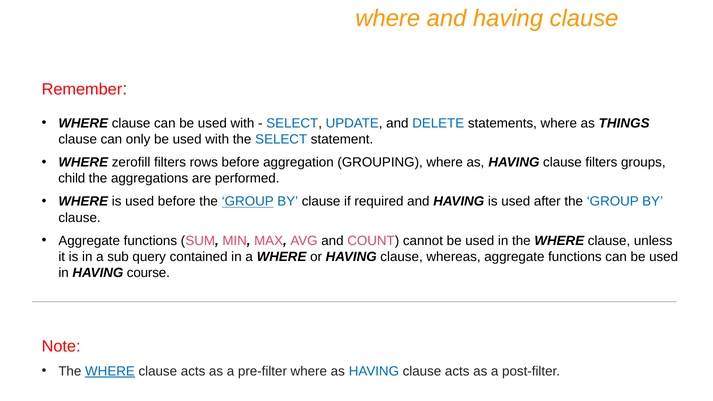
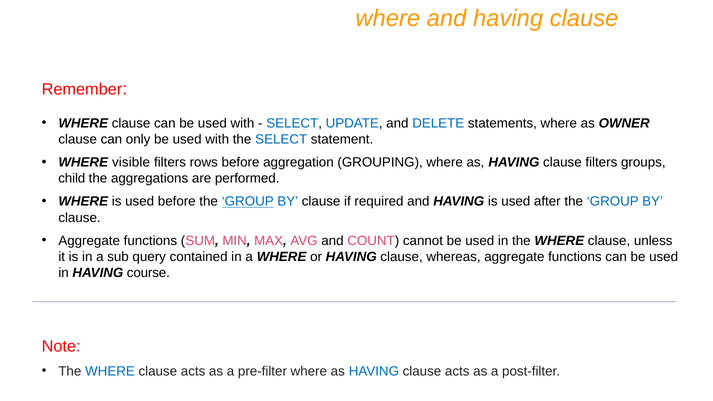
THINGS: THINGS -> OWNER (624, 123)
zerofill: zerofill -> visible (131, 162)
WHERE underline: present -> none (110, 371)
